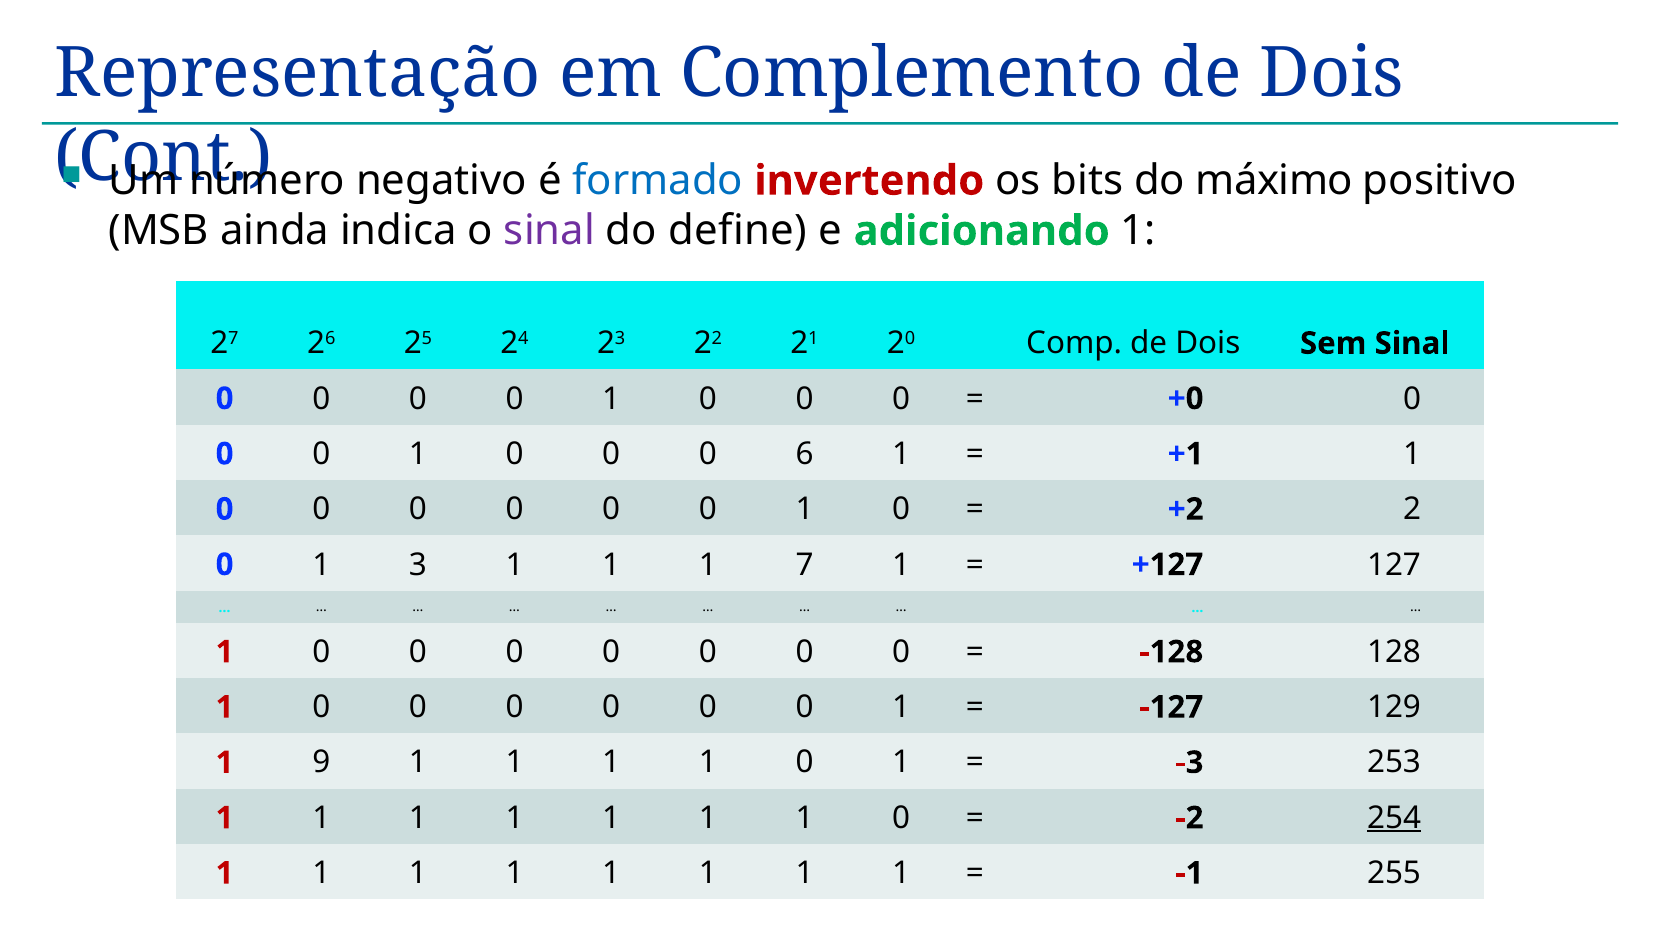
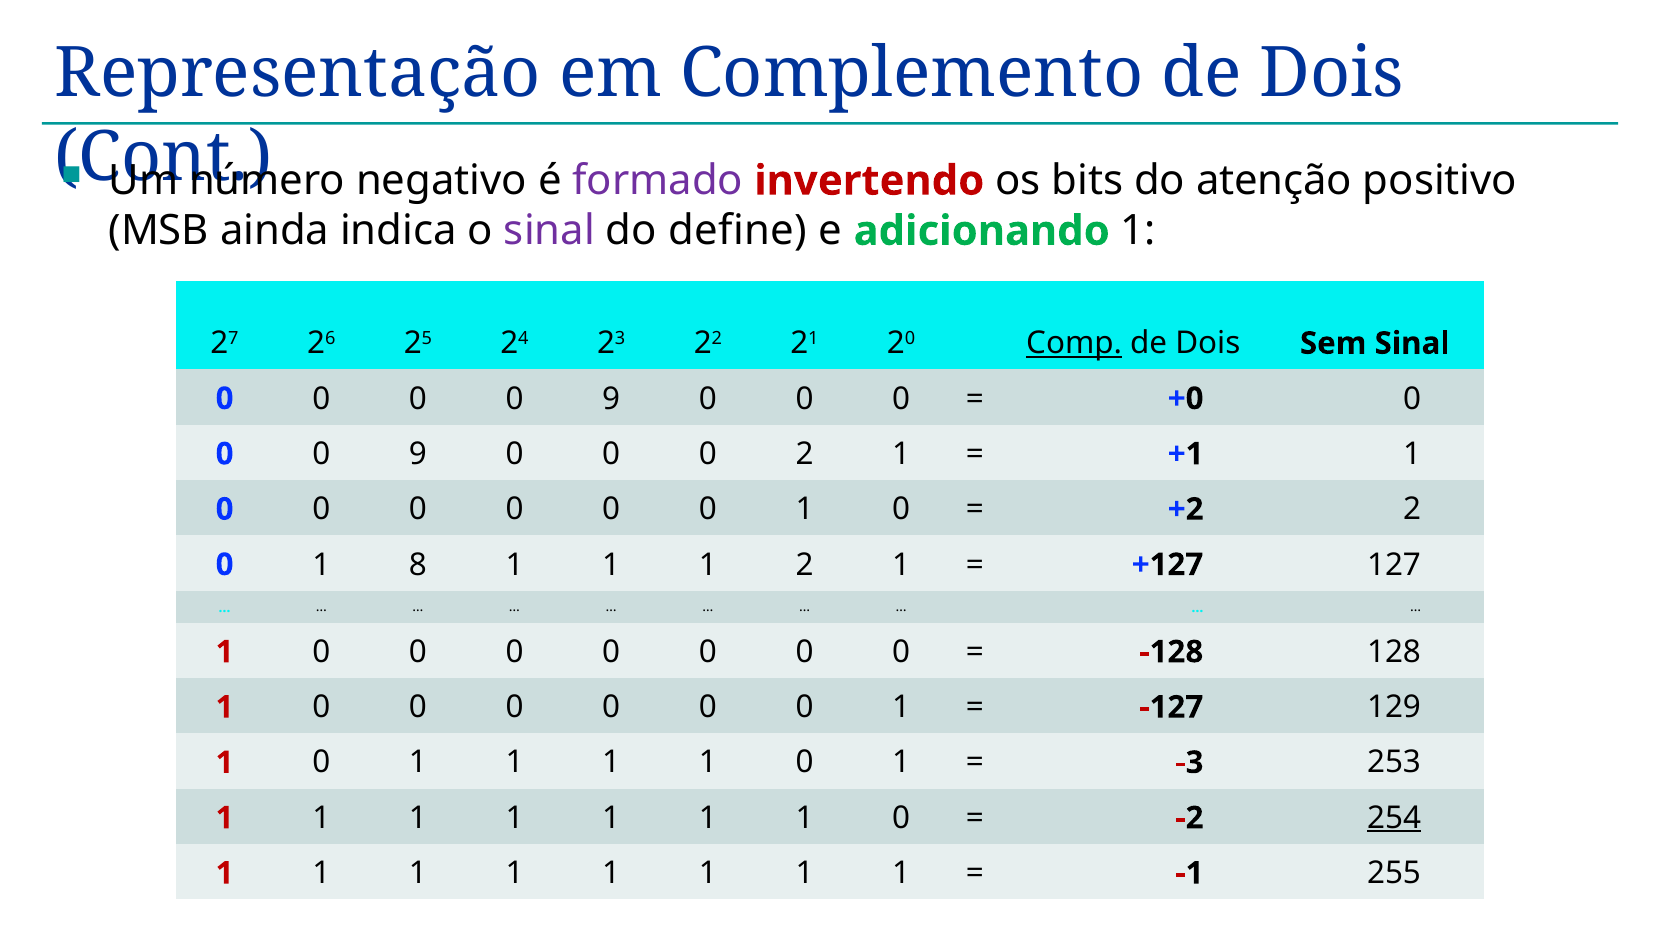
formado colour: blue -> purple (658, 181)
máximo: máximo -> atenção (1274, 181)
Comp underline: none -> present (1074, 343)
1: 1 -> 9 (611, 399)
1: 1 -> 9 (418, 454)
0 6: 6 -> 2 (805, 454)
3: 3 -> 8 (418, 564)
1 7: 7 -> 2 (805, 564)
9: 9 -> 0 (321, 762)
